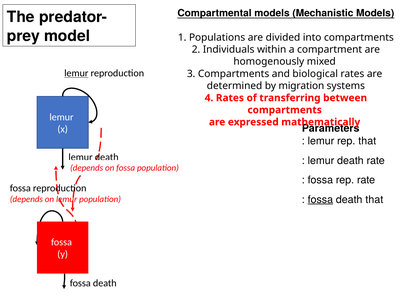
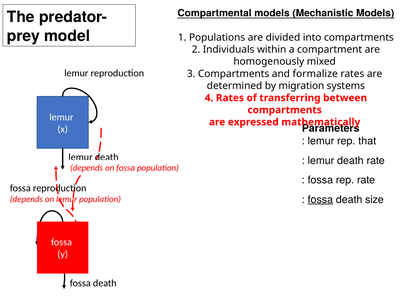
lemur underline: present -> none (76, 73)
biological: biological -> formalize (315, 74)
death that: that -> size (374, 200)
